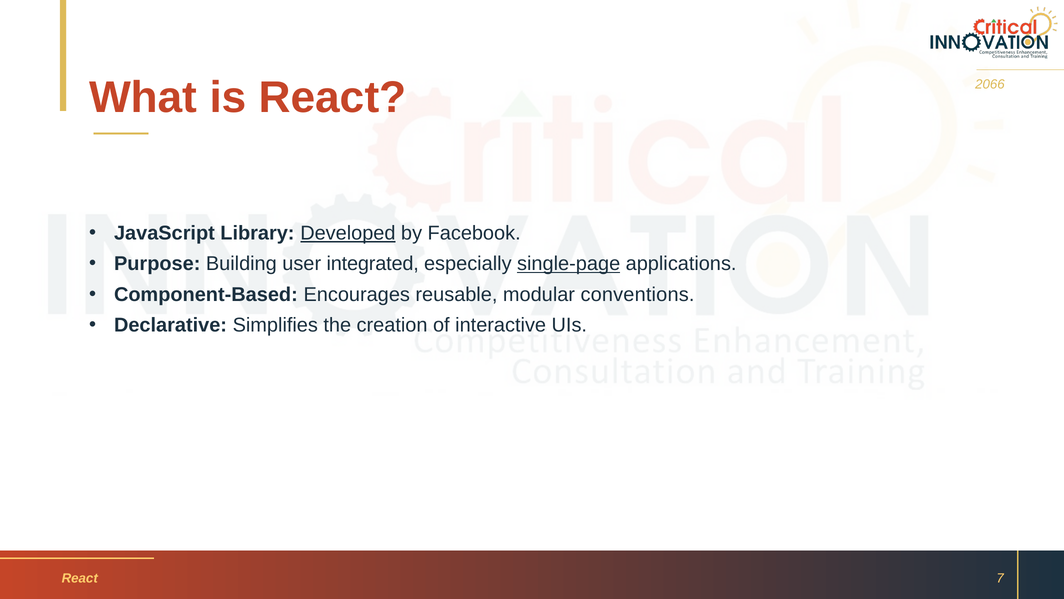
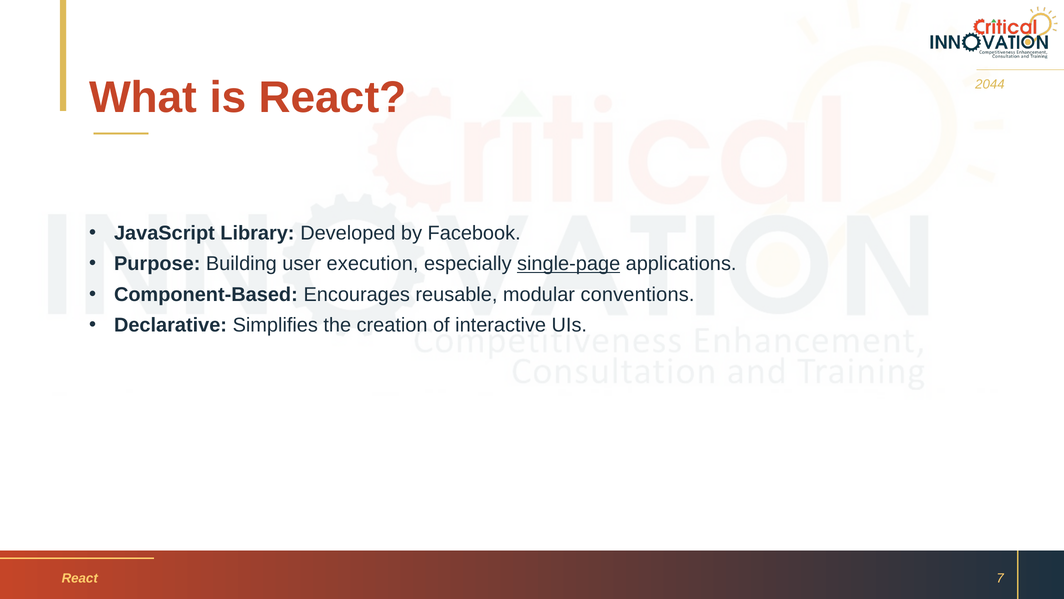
2066: 2066 -> 2044 (990, 84)
Developed underline: present -> none (348, 233)
integrated: integrated -> execution (373, 264)
